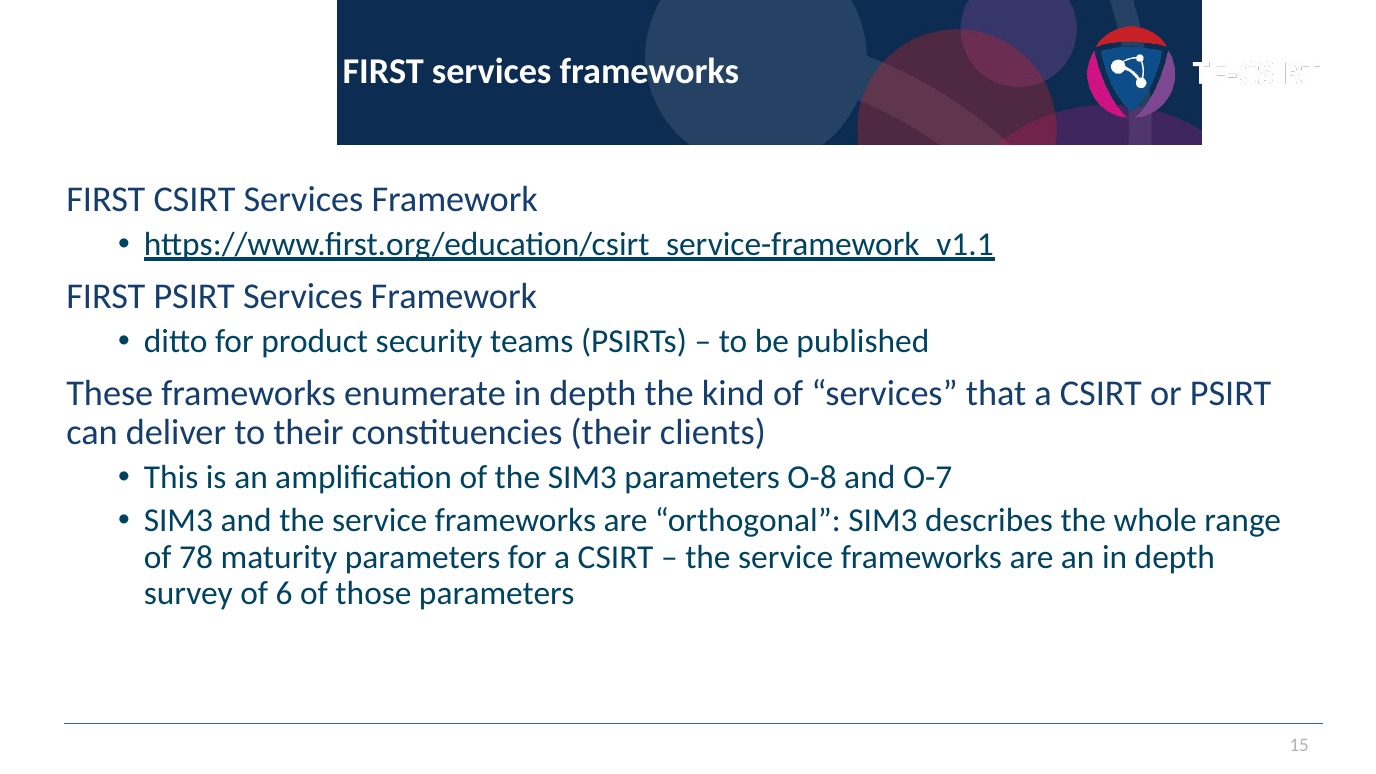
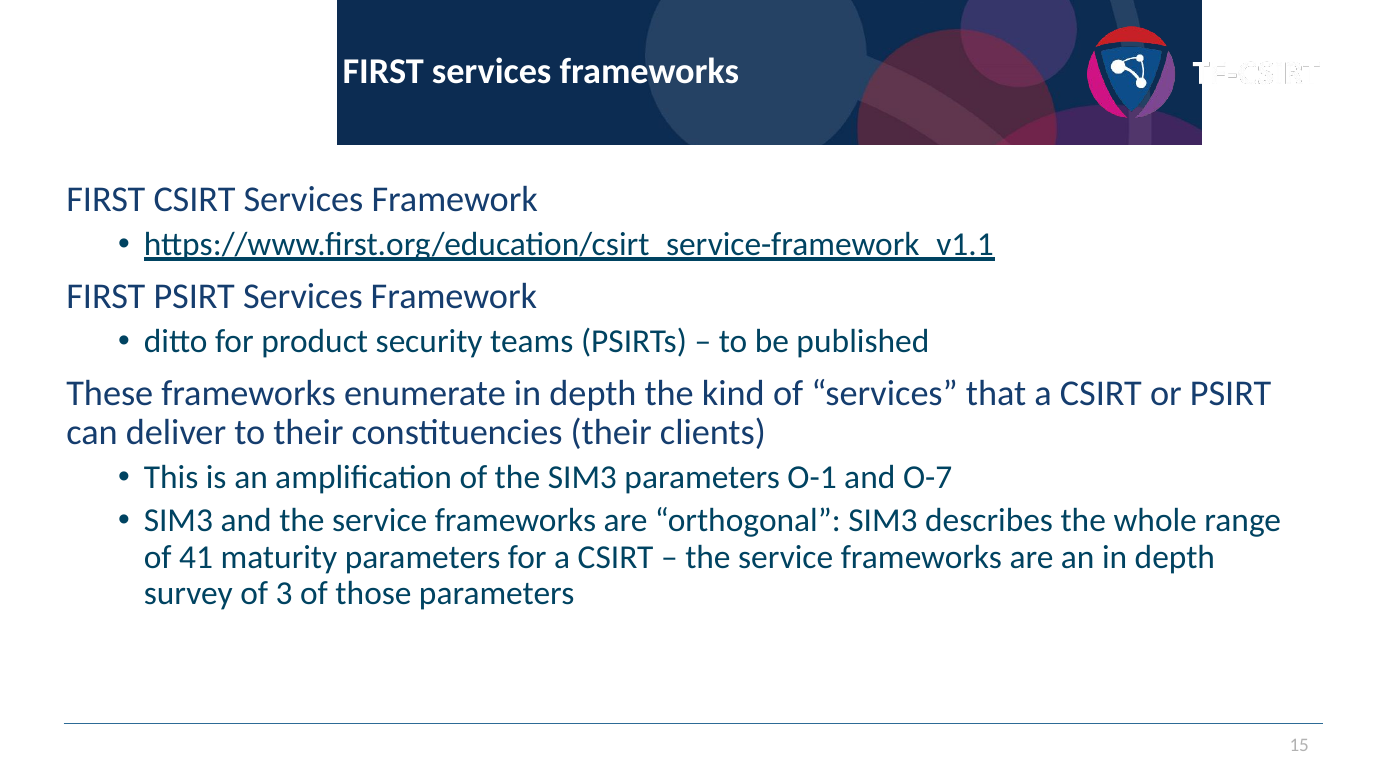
O-8: O-8 -> O-1 (812, 478)
78: 78 -> 41 (196, 557)
6: 6 -> 3 (284, 593)
